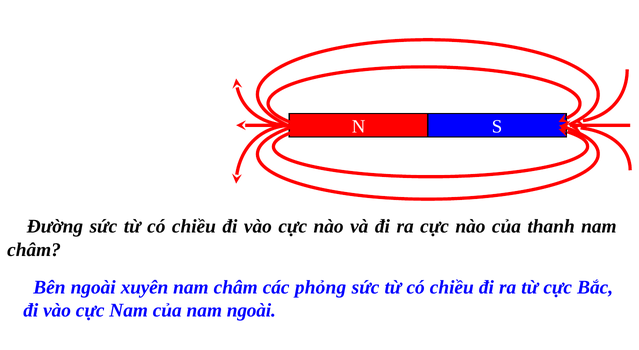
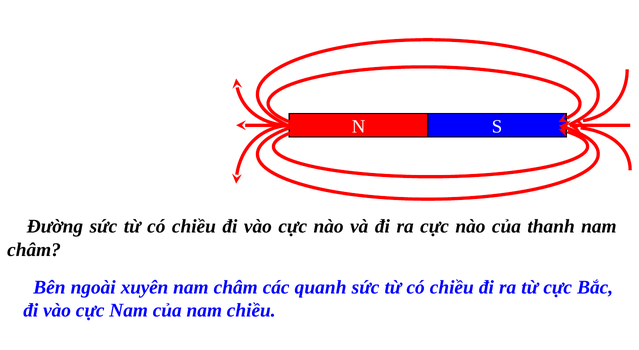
phỏng: phỏng -> quanh (321, 287)
nam ngoài: ngoài -> chiều (251, 310)
